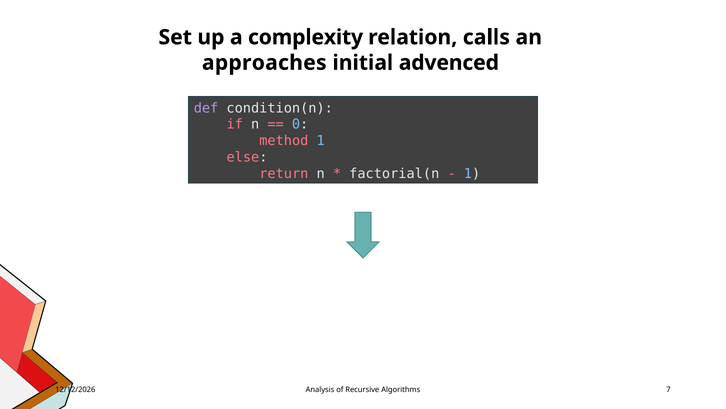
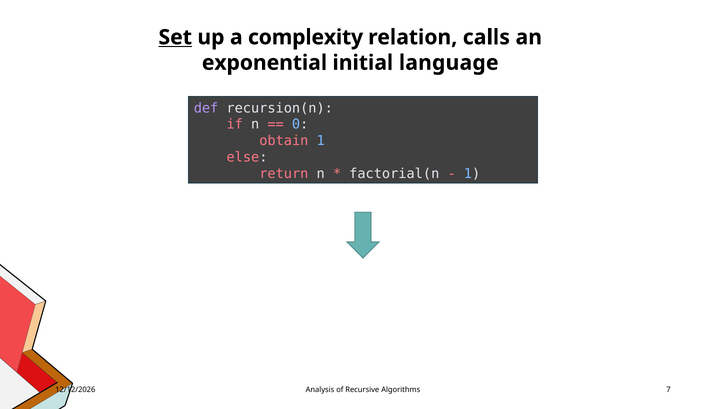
Set underline: none -> present (175, 37)
approaches: approaches -> exponential (264, 63)
advenced: advenced -> language (449, 63)
condition(n: condition(n -> recursion(n (280, 108)
method: method -> obtain (284, 141)
